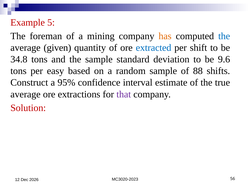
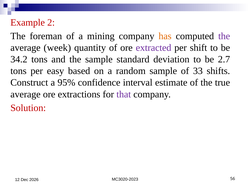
5: 5 -> 2 (51, 22)
the colour: blue -> purple (224, 36)
given: given -> week (57, 48)
extracted colour: blue -> purple (154, 48)
34.8: 34.8 -> 34.2 (19, 59)
9.6: 9.6 -> 2.7 (224, 59)
88: 88 -> 33 (198, 71)
